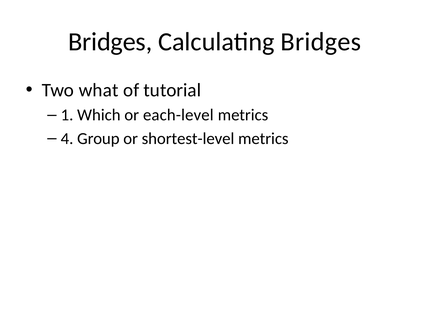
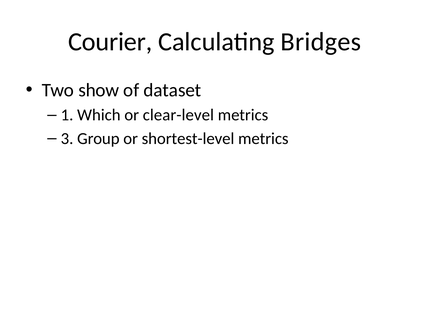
Bridges: Bridges -> Courier (110, 42)
what: what -> show (99, 90)
tutorial: tutorial -> dataset (172, 90)
each-level: each-level -> clear-level (178, 115)
4: 4 -> 3 (67, 138)
